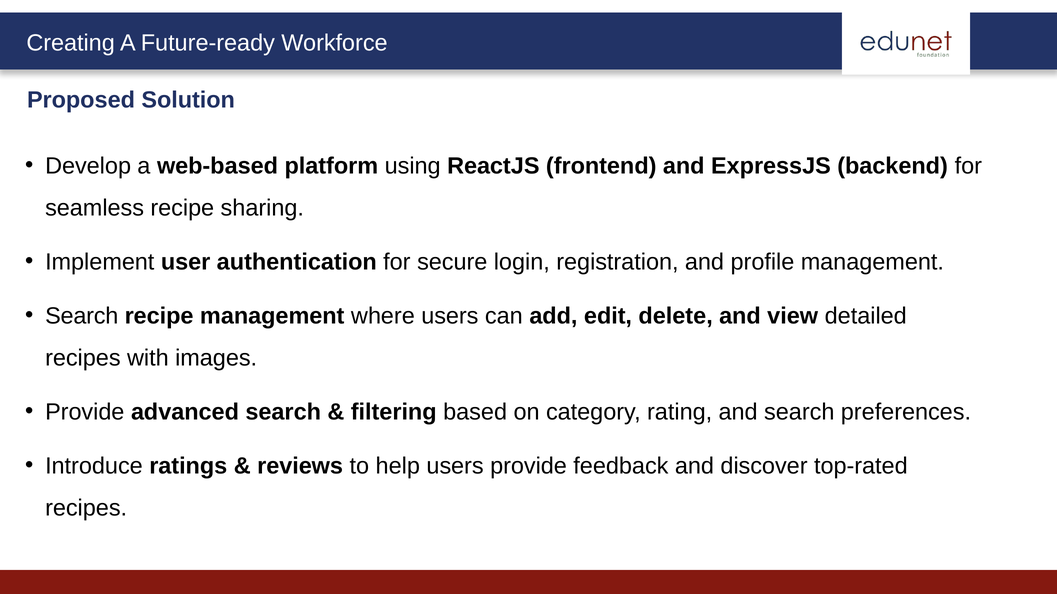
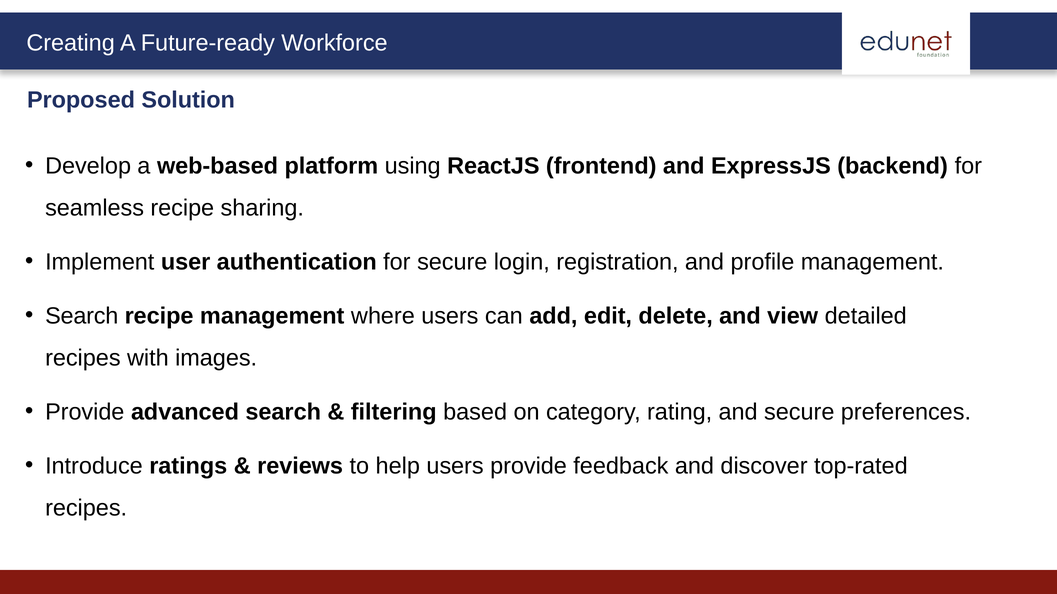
and search: search -> secure (799, 413)
